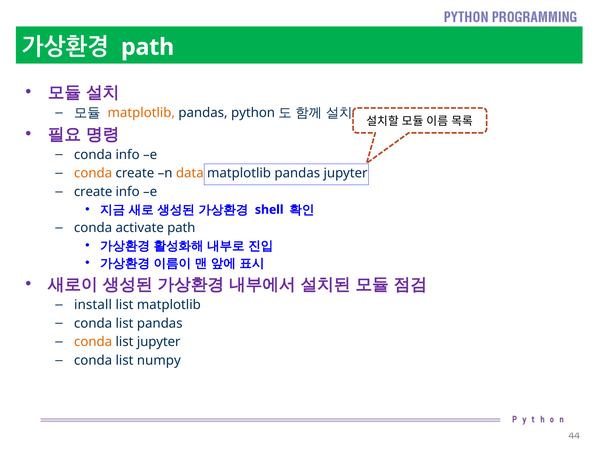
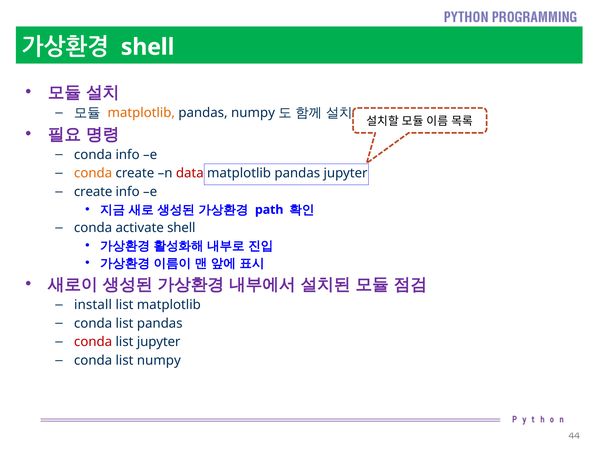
path: path -> shell (148, 47)
pandas python: python -> numpy (253, 113)
data colour: orange -> red (190, 173)
shell: shell -> path (269, 209)
activate path: path -> shell (181, 228)
conda colour: orange -> red (93, 342)
